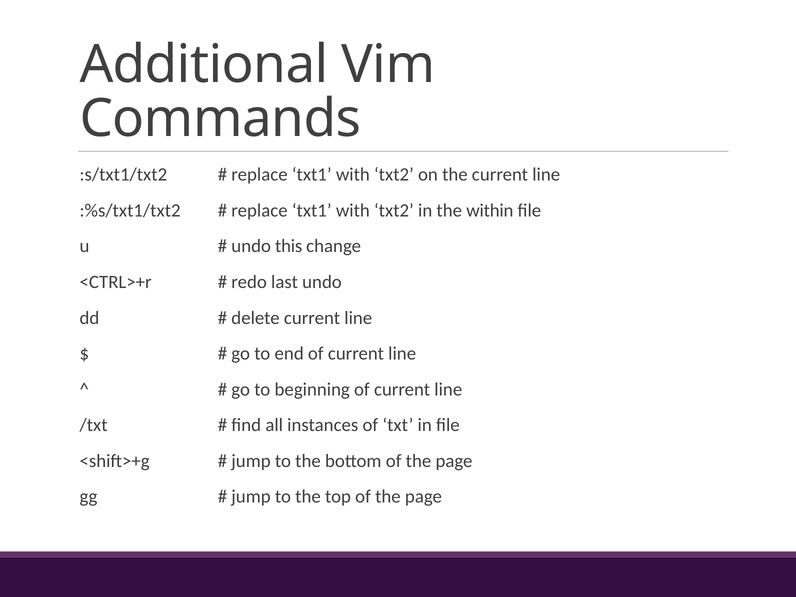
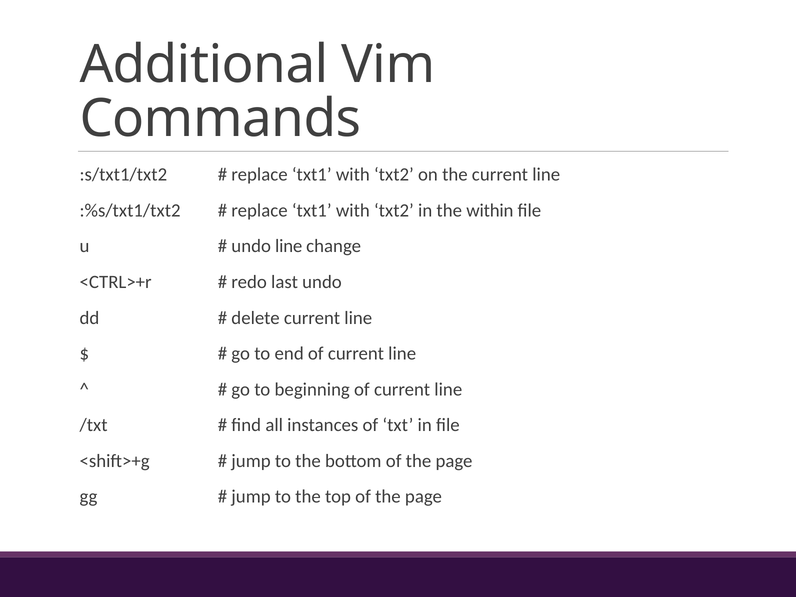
undo this: this -> line (289, 246)
